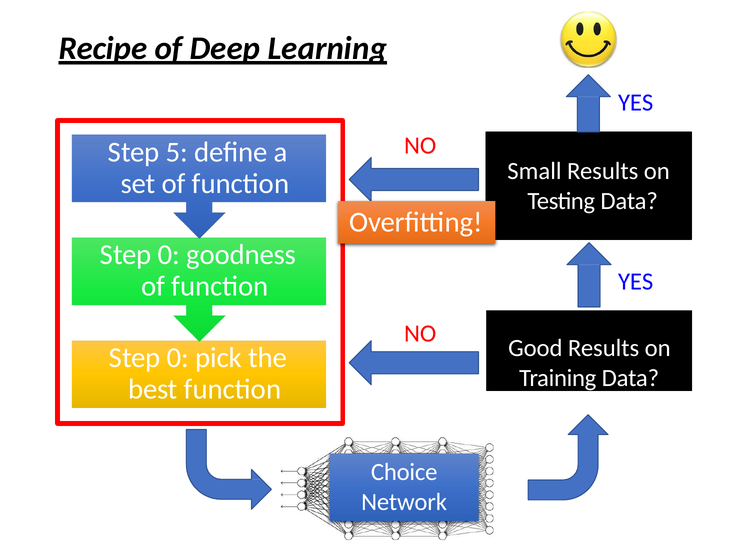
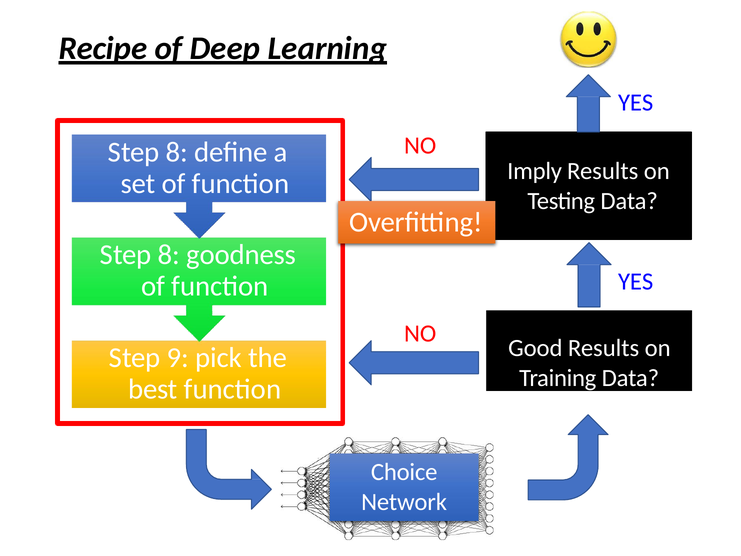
5: 5 -> 8 (177, 152)
Small: Small -> Imply (535, 171)
0: 0 -> 8 (169, 255)
0: 0 -> 9 (178, 357)
